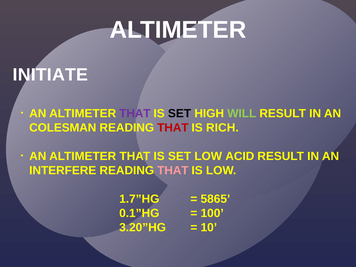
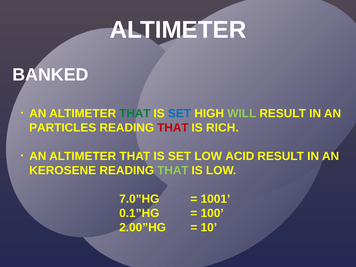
INITIATE: INITIATE -> BANKED (50, 75)
THAT colour: purple -> green (135, 114)
SET colour: black -> blue (180, 114)
COLESMAN: COLESMAN -> PARTICLES (63, 128)
INTERFERE: INTERFERE -> KEROSENE (63, 170)
THAT colour: pink -> light green (173, 170)
1.7”HG: 1.7”HG -> 7.0”HG (139, 199)
5865: 5865 -> 1001 (215, 199)
3.20”HG: 3.20”HG -> 2.00”HG (143, 227)
